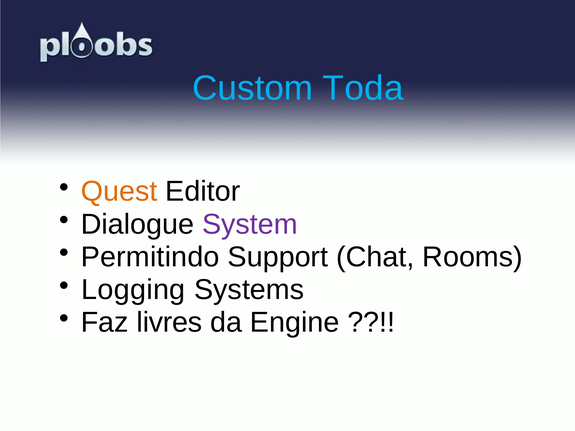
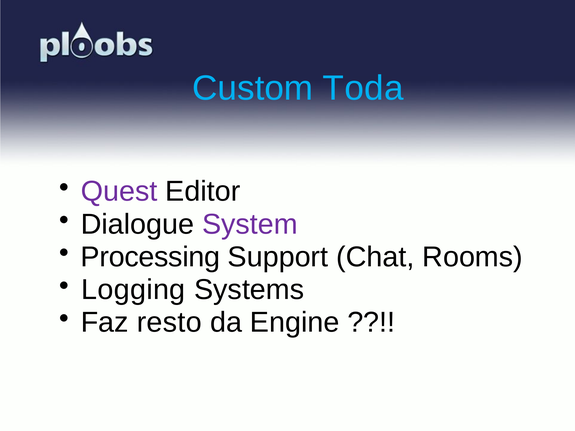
Quest colour: orange -> purple (119, 192)
Permitindo: Permitindo -> Processing (150, 257)
livres: livres -> resto (169, 323)
